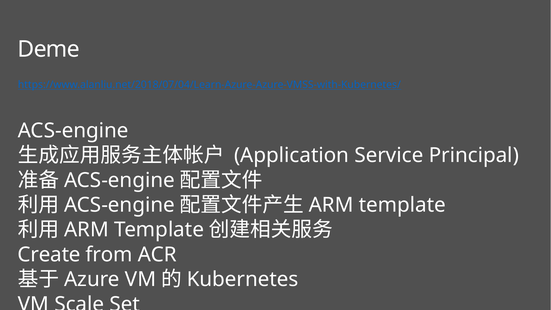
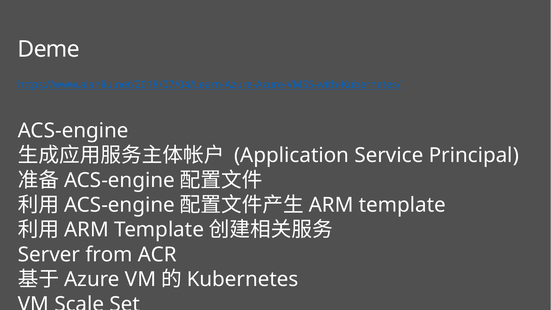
Create: Create -> Server (49, 255)
